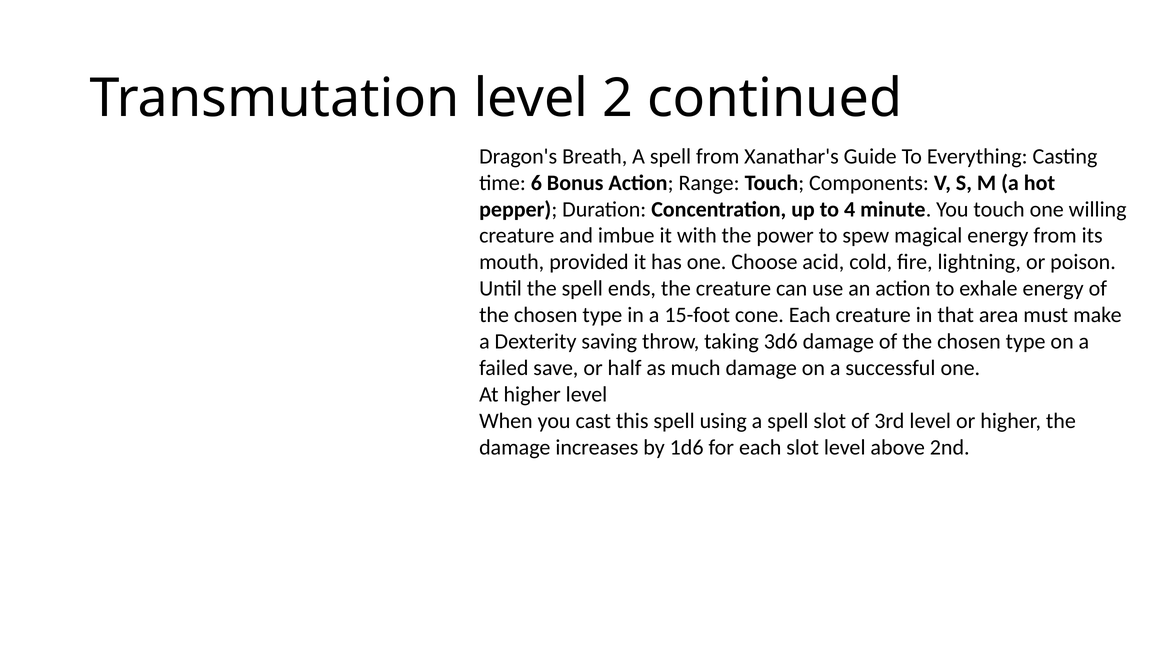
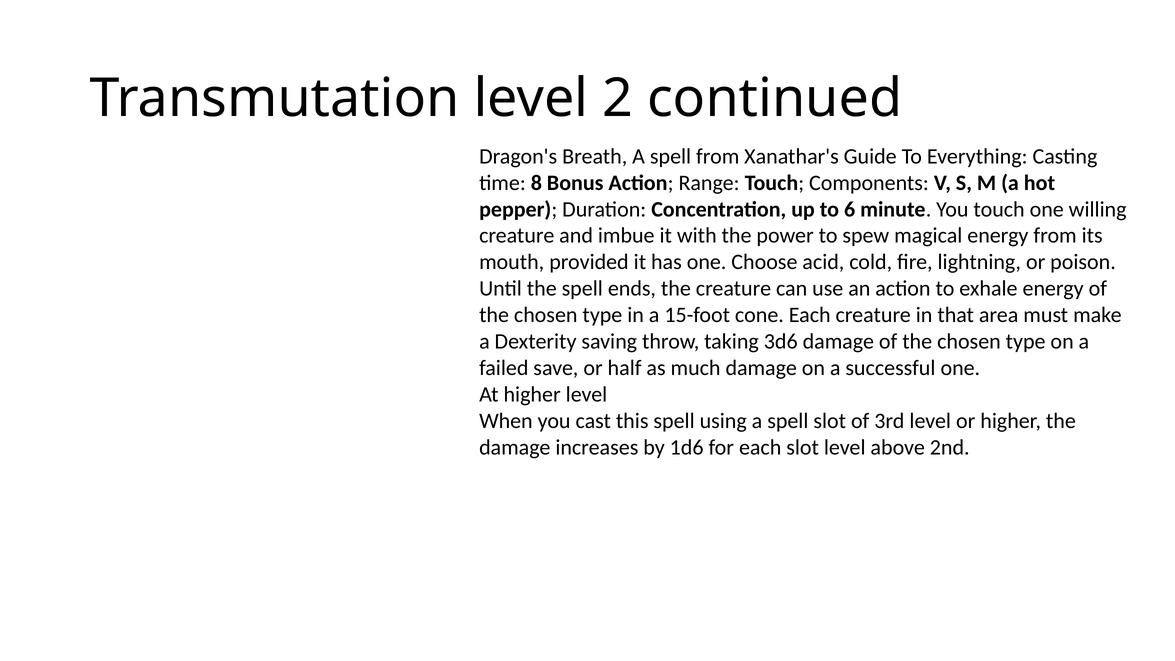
6: 6 -> 8 (536, 183)
4: 4 -> 6 (850, 209)
